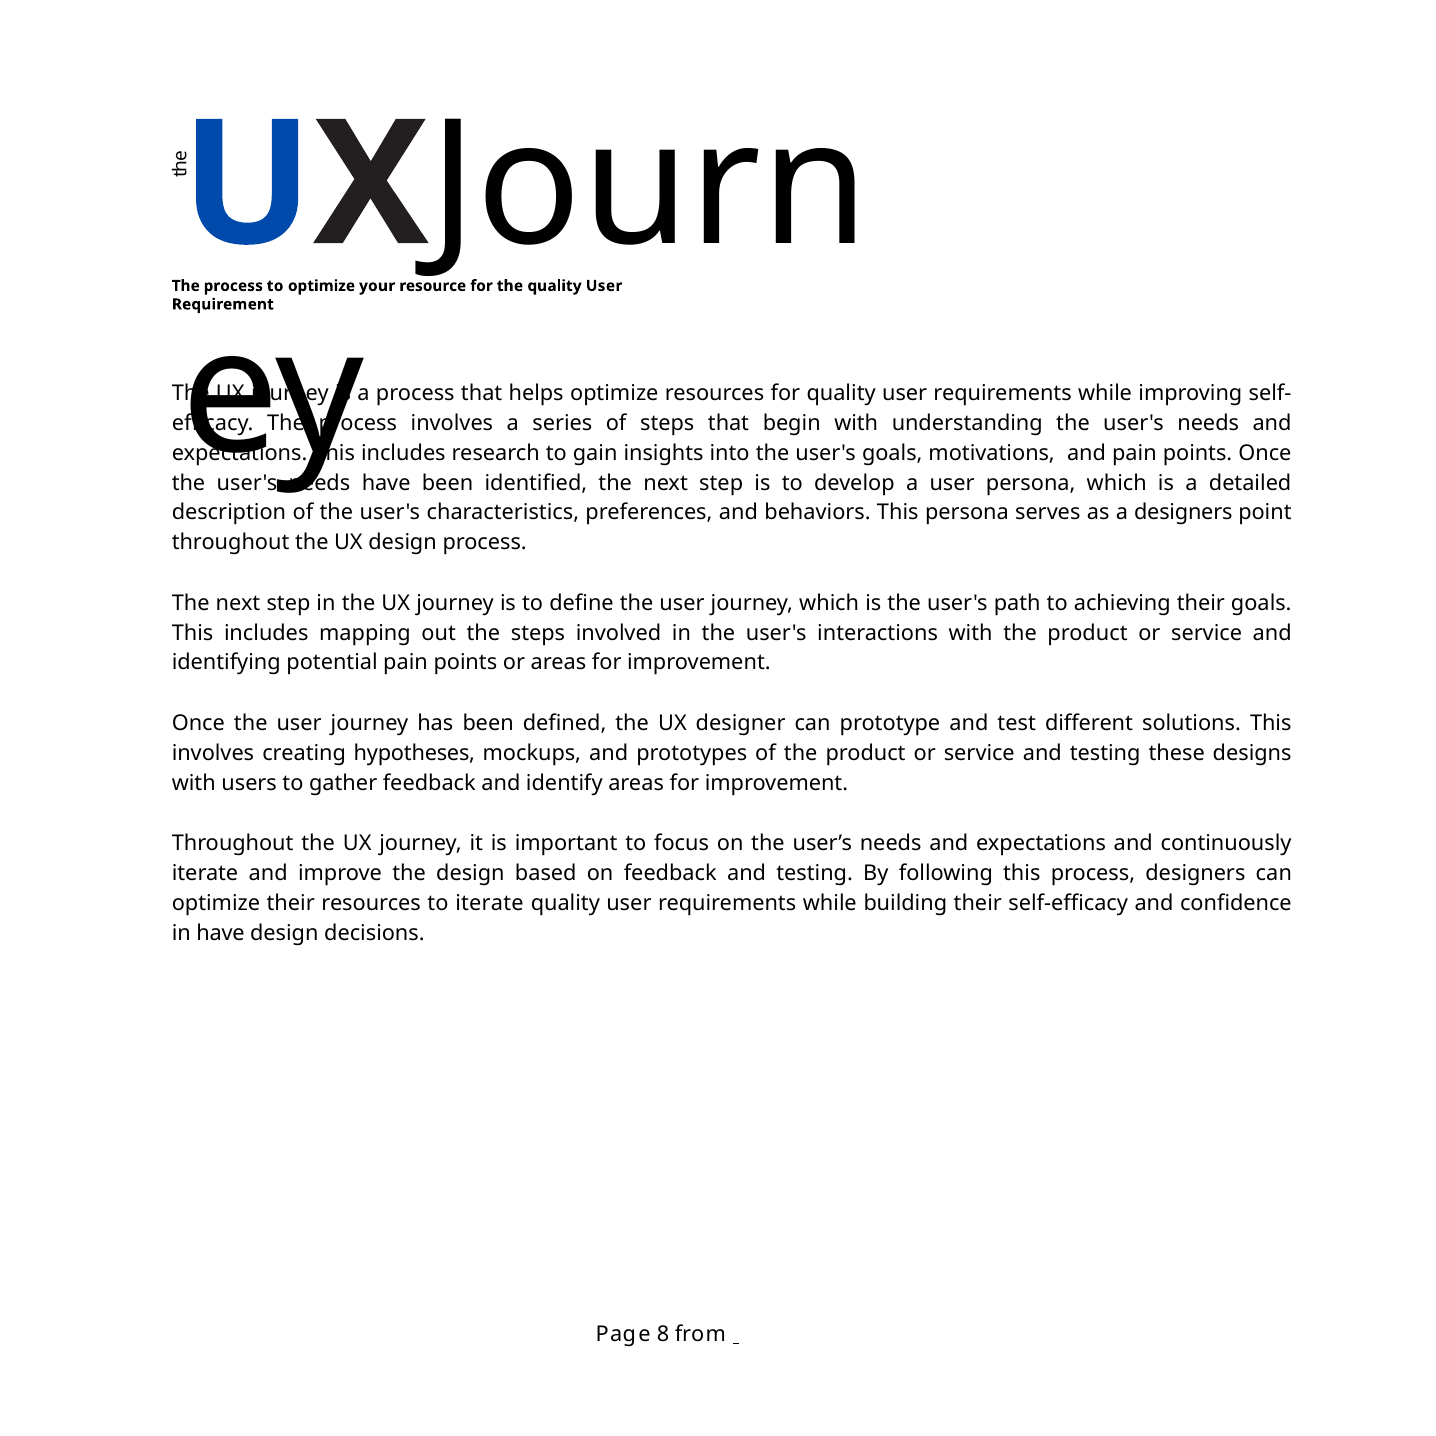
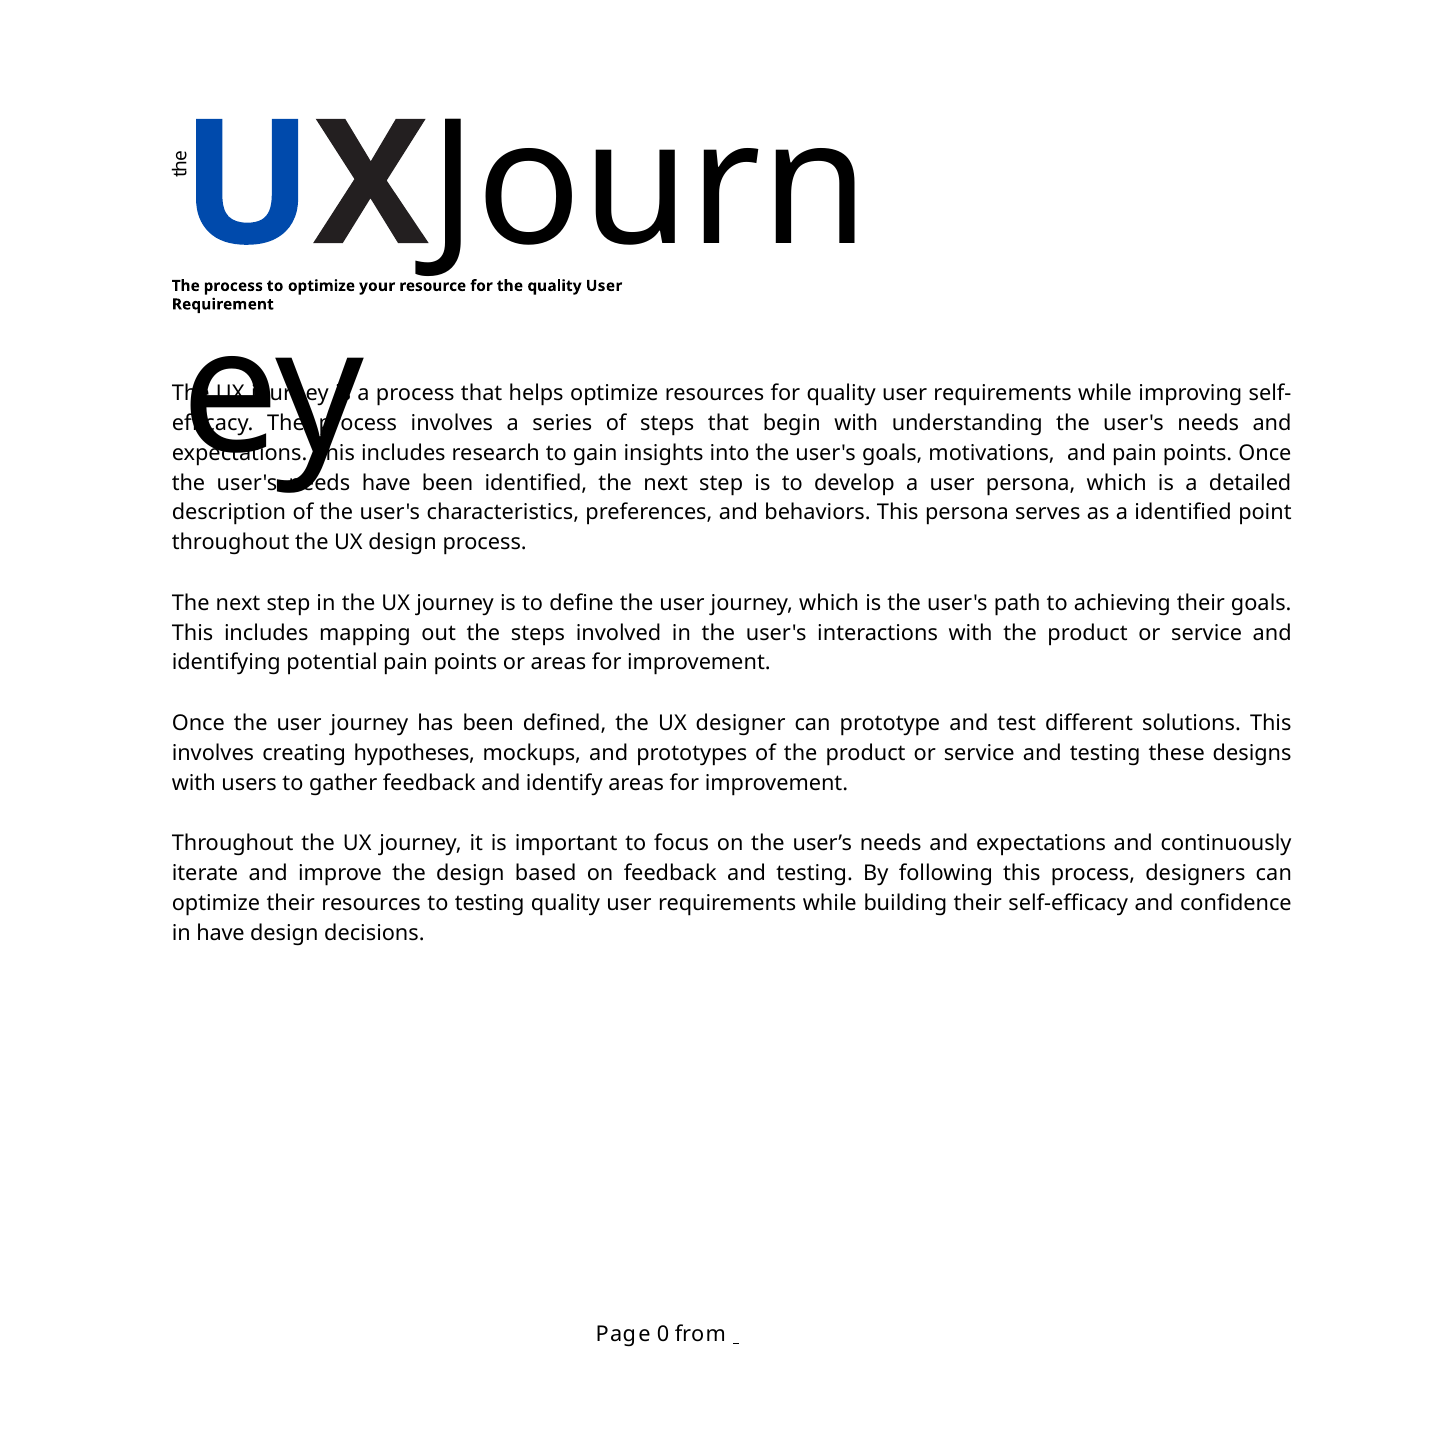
a designers: designers -> identified (1183, 513)
to iterate: iterate -> testing (490, 903)
8: 8 -> 0 (663, 1334)
